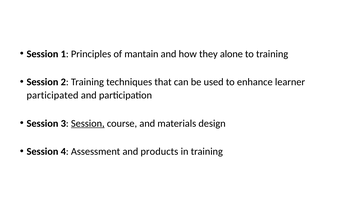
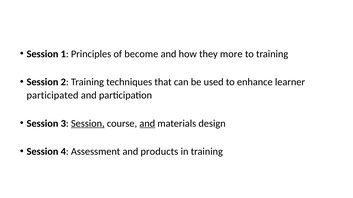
mantain: mantain -> become (141, 54)
alone: alone -> more (231, 54)
and underline: none -> present (147, 124)
